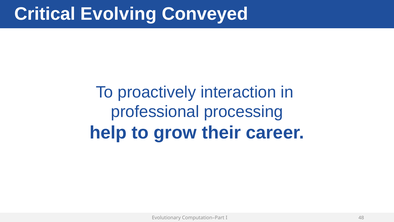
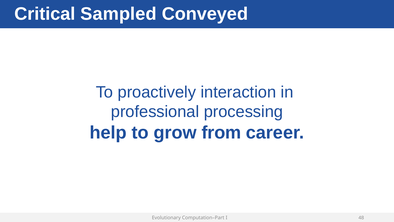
Evolving: Evolving -> Sampled (119, 14)
their: their -> from (221, 132)
